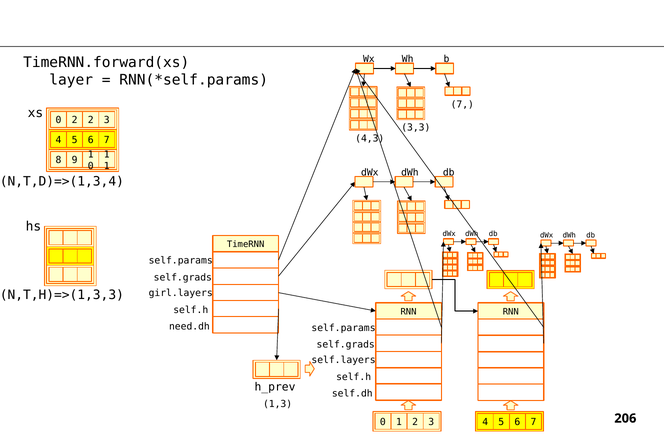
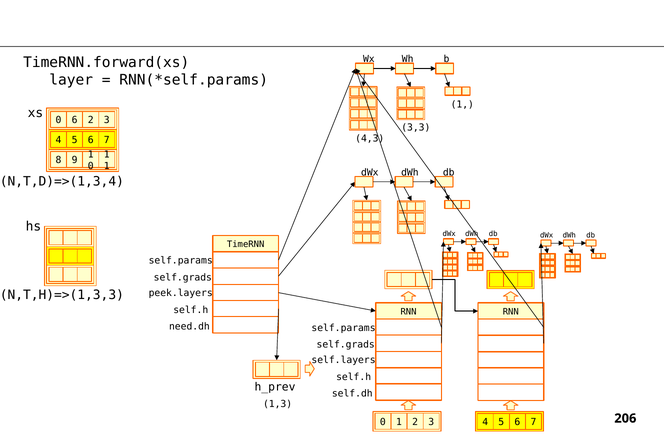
7: 7 -> 1 (462, 104)
0 2: 2 -> 6 (75, 120)
girl.layers: girl.layers -> peek.layers (181, 293)
